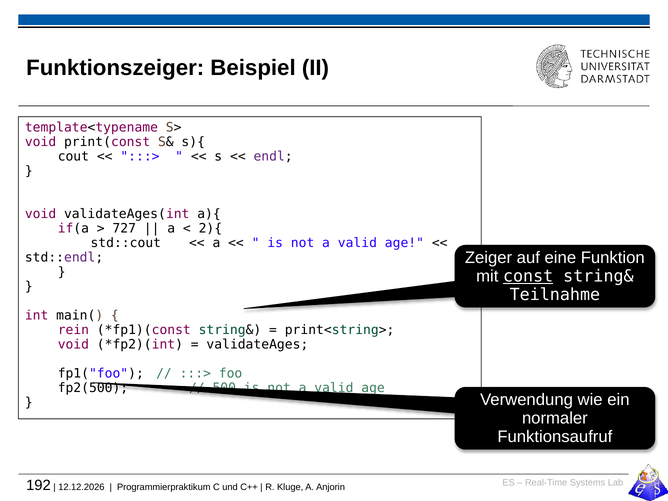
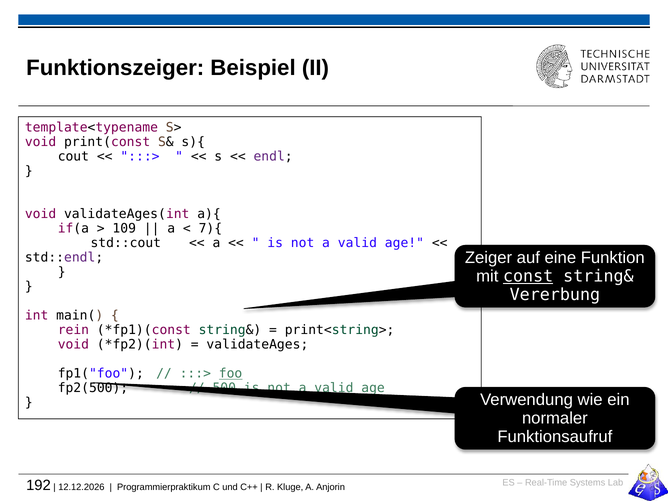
727: 727 -> 109 (124, 229)
2){: 2){ -> 7){ (210, 229)
Teilnahme: Teilnahme -> Vererbung (555, 295)
foo underline: none -> present (231, 374)
